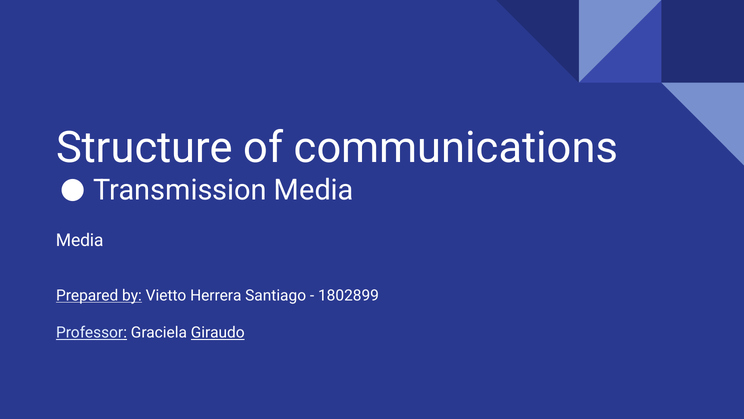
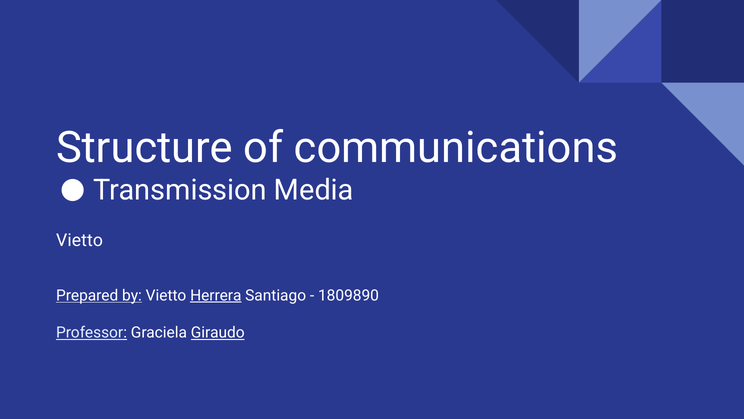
Media: Media -> Vietto (80, 240)
Herrera underline: none -> present (216, 295)
1802899: 1802899 -> 1809890 (348, 295)
